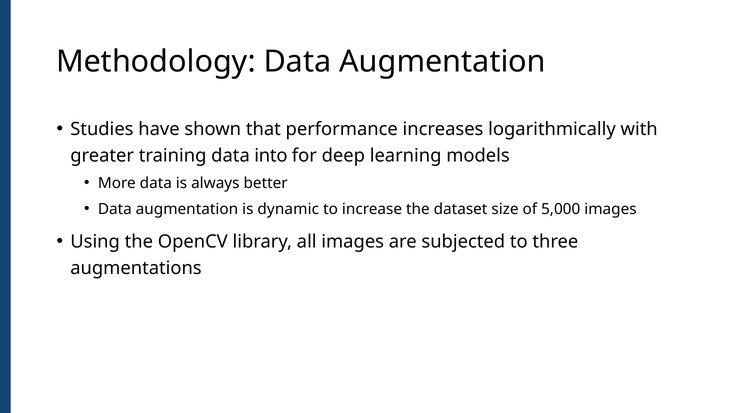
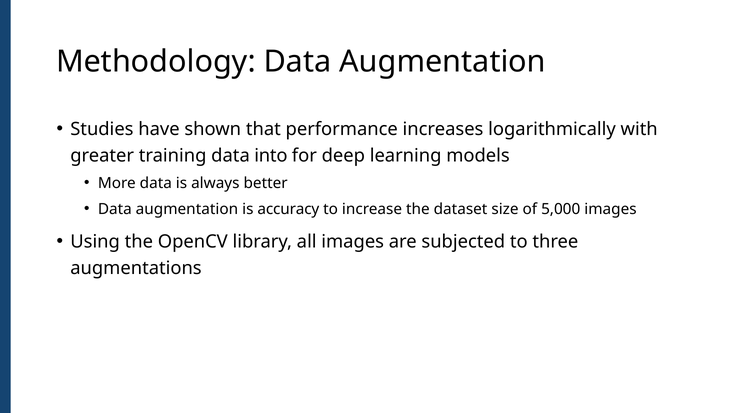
dynamic: dynamic -> accuracy (288, 209)
